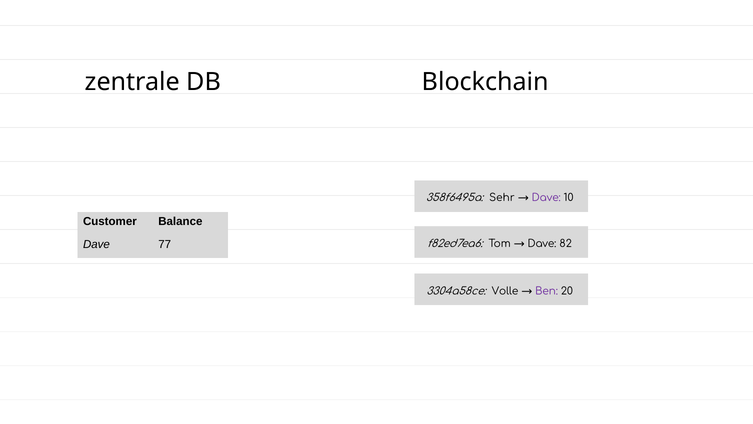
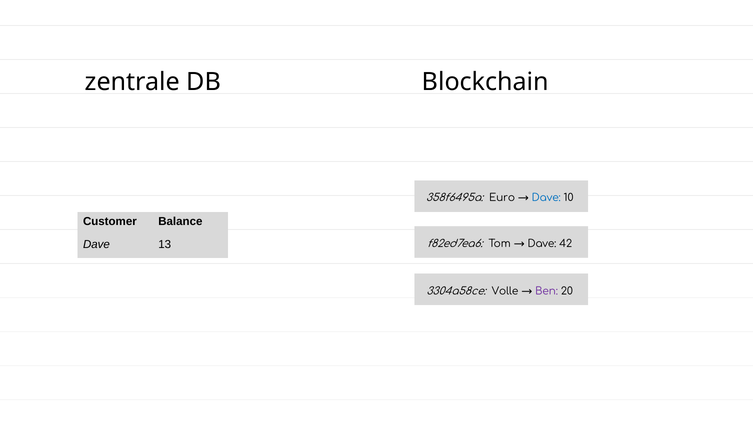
Sehr: Sehr -> Euro (502, 198)
Dave colour: purple -> blue (546, 198)
77: 77 -> 13 (165, 244)
82: 82 -> 42 (566, 244)
